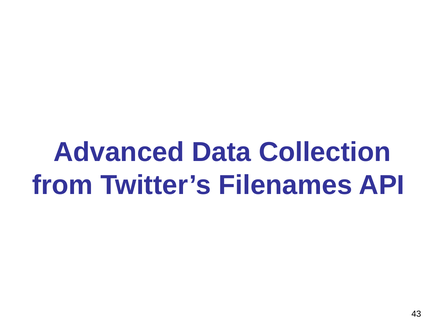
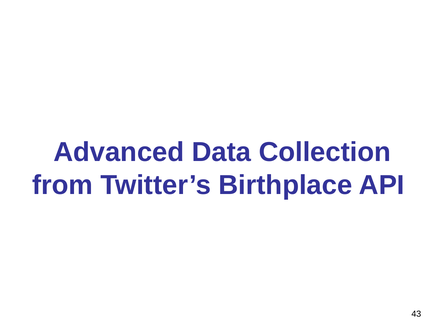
Filenames: Filenames -> Birthplace (285, 185)
